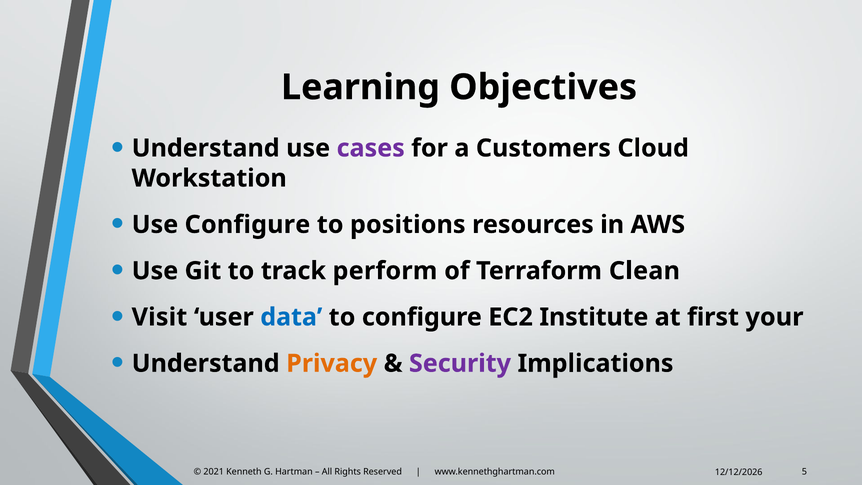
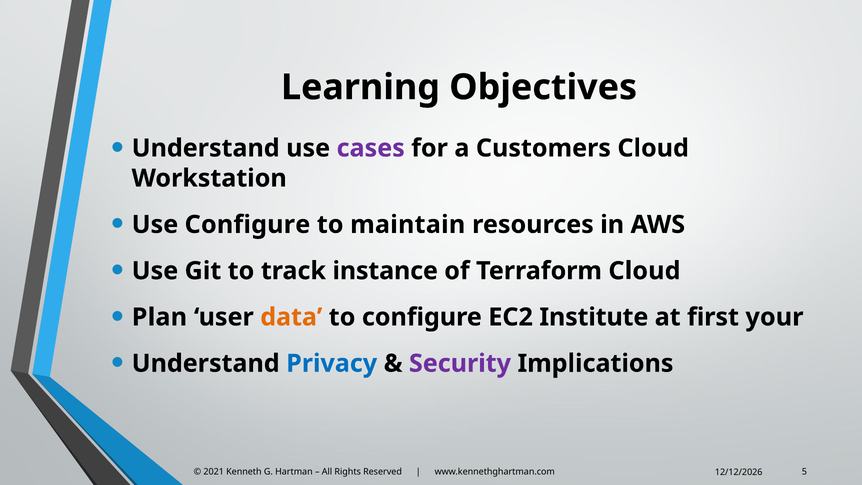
positions: positions -> maintain (408, 225)
perform: perform -> instance (385, 271)
Terraform Clean: Clean -> Cloud (644, 271)
Visit: Visit -> Plan (159, 317)
data colour: blue -> orange (291, 317)
Privacy colour: orange -> blue (332, 363)
